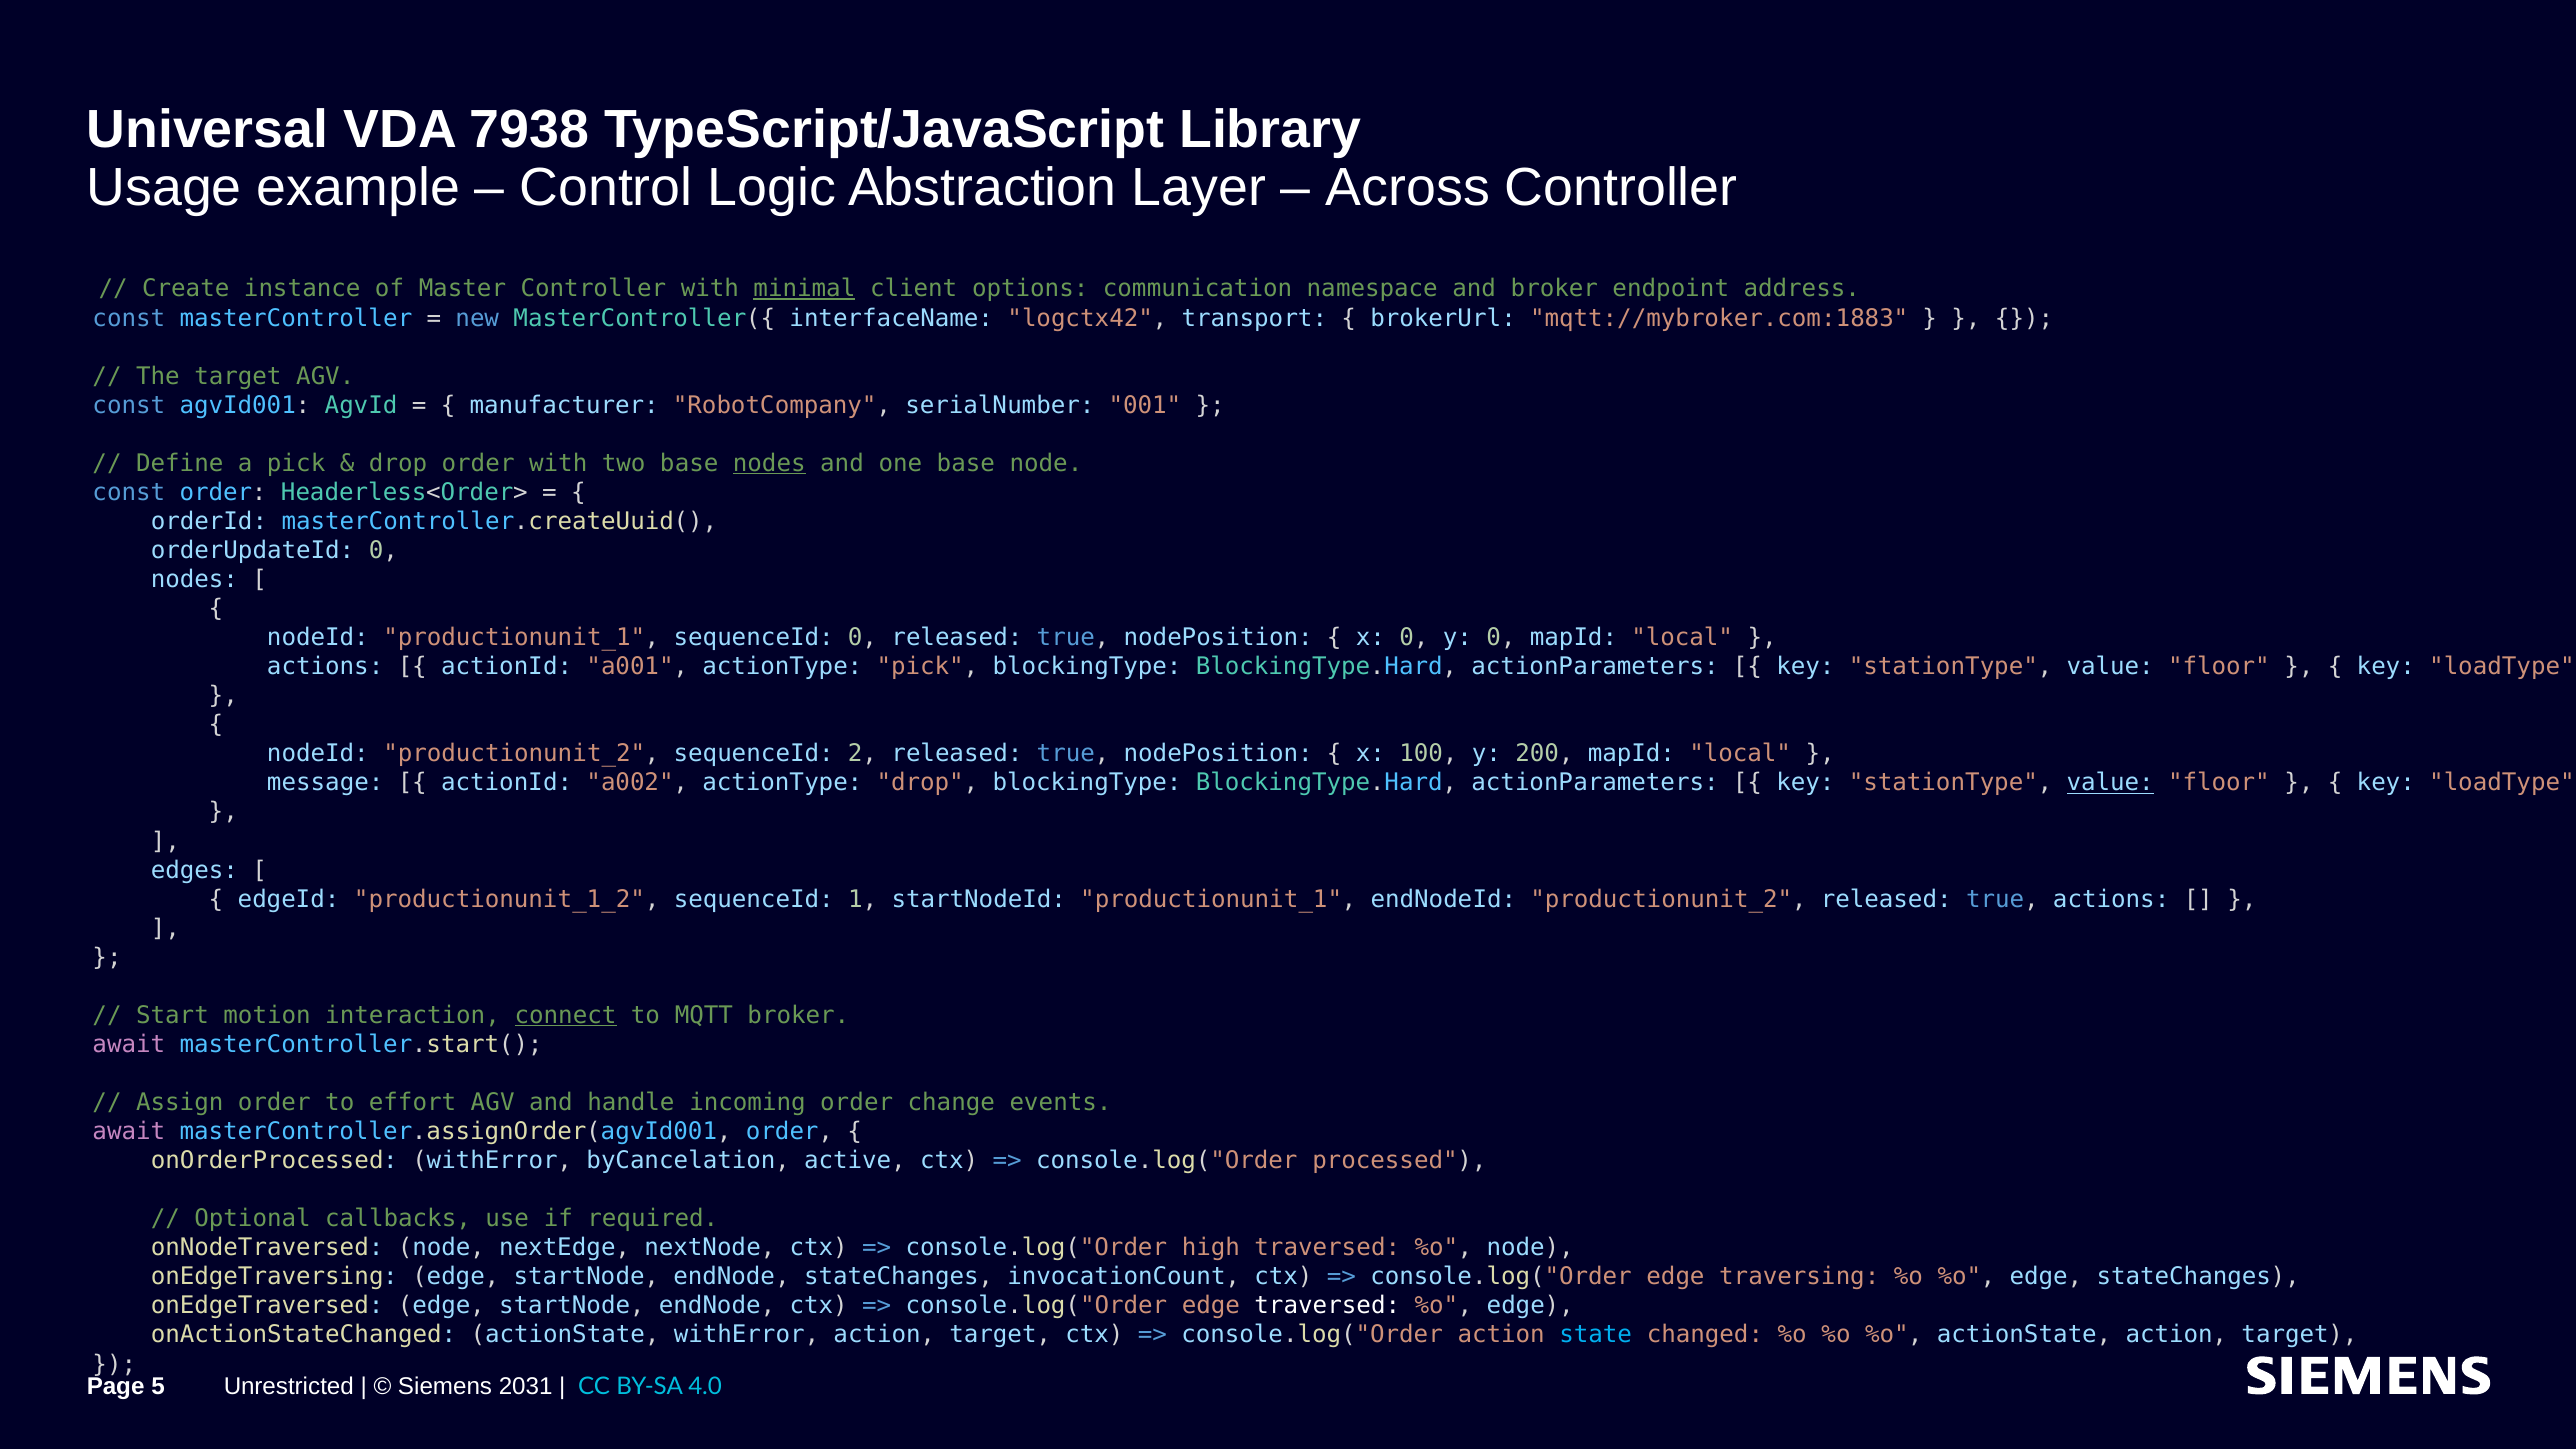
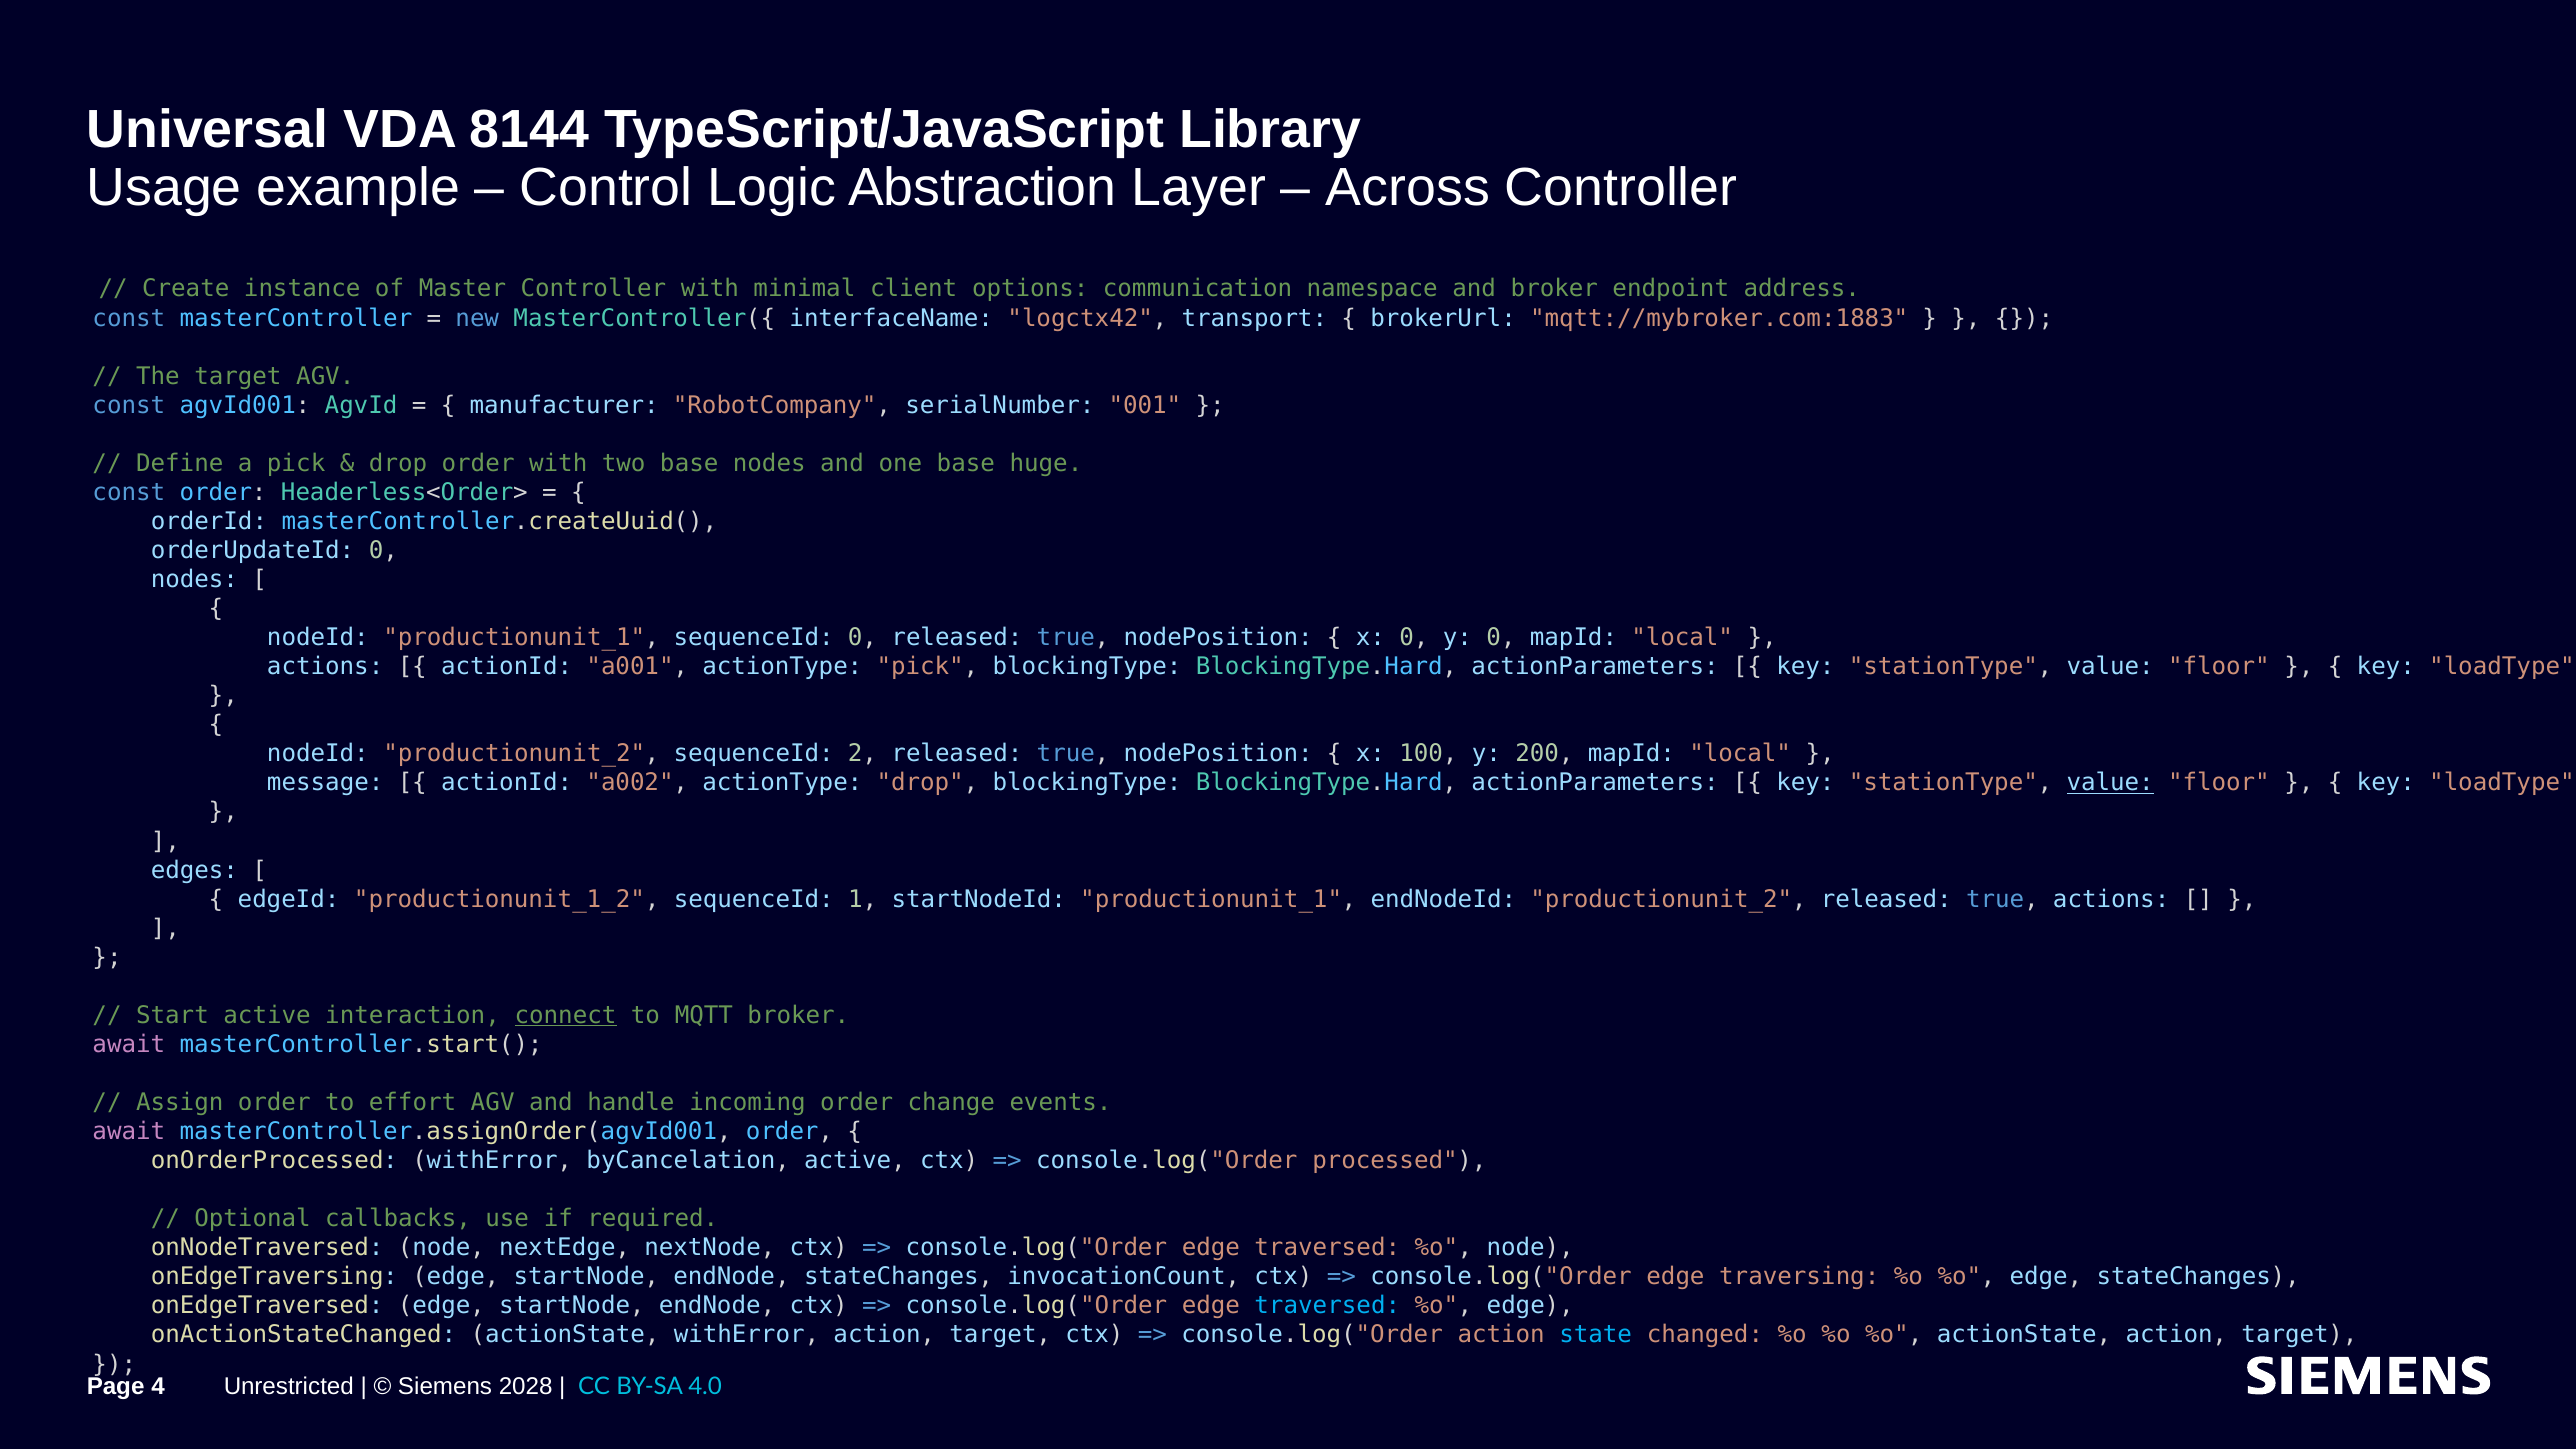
7938: 7938 -> 8144 (530, 130)
minimal underline: present -> none (804, 288)
nodes underline: present -> none (769, 463)
base node: node -> huge (1046, 463)
Start motion: motion -> active (267, 1015)
high: high -> edge (1211, 1248)
traversed colour: white -> light blue (1327, 1306)
5: 5 -> 4 (158, 1386)
2031: 2031 -> 2028 (526, 1386)
